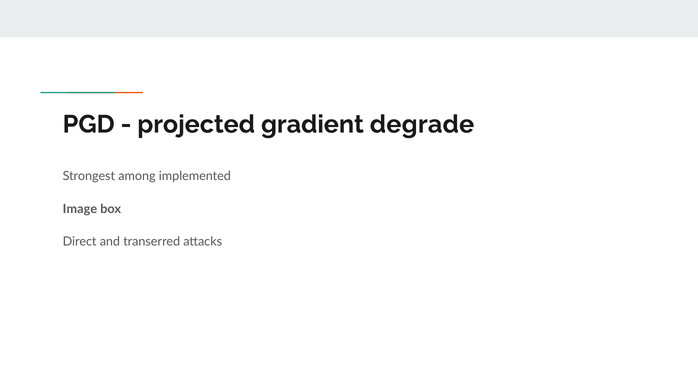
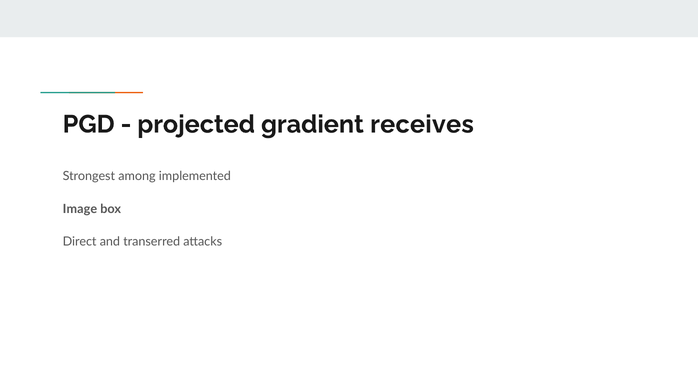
degrade: degrade -> receives (422, 125)
